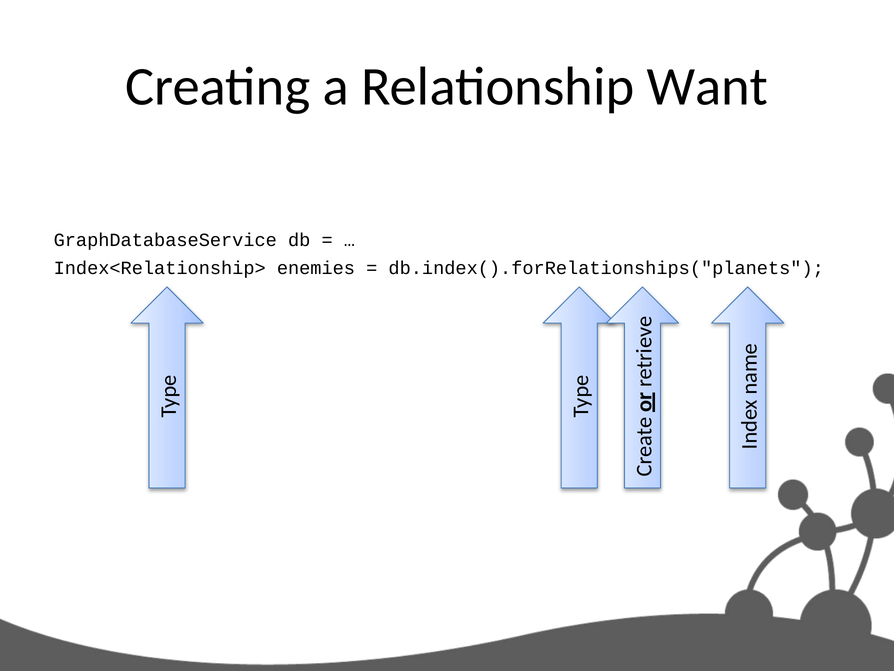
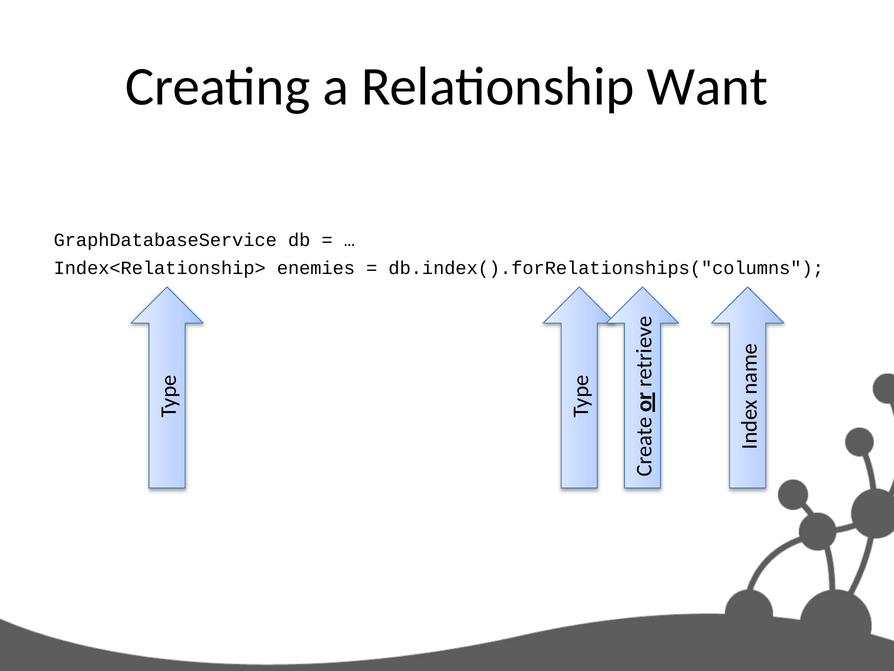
db.index().forRelationships("planets: db.index().forRelationships("planets -> db.index().forRelationships("columns (606, 268)
